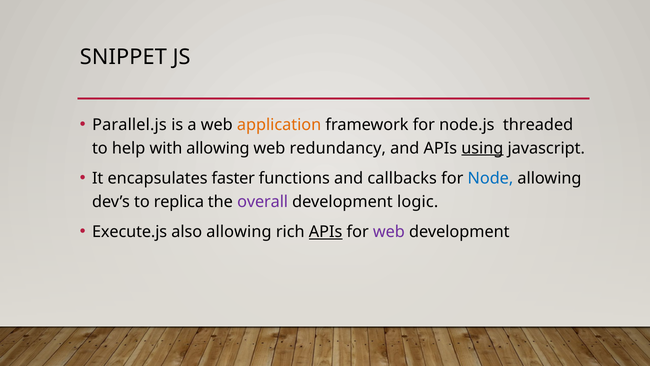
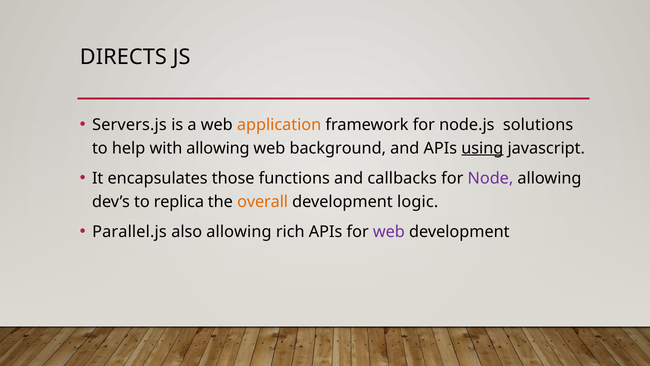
SNIPPET: SNIPPET -> DIRECTS (123, 57)
Parallel.js: Parallel.js -> Servers.js (129, 125)
threaded: threaded -> solutions (538, 125)
redundancy: redundancy -> background (338, 148)
faster: faster -> those (233, 178)
Node colour: blue -> purple (490, 178)
overall colour: purple -> orange (263, 202)
Execute.js: Execute.js -> Parallel.js (129, 232)
APIs underline: present -> none (326, 232)
